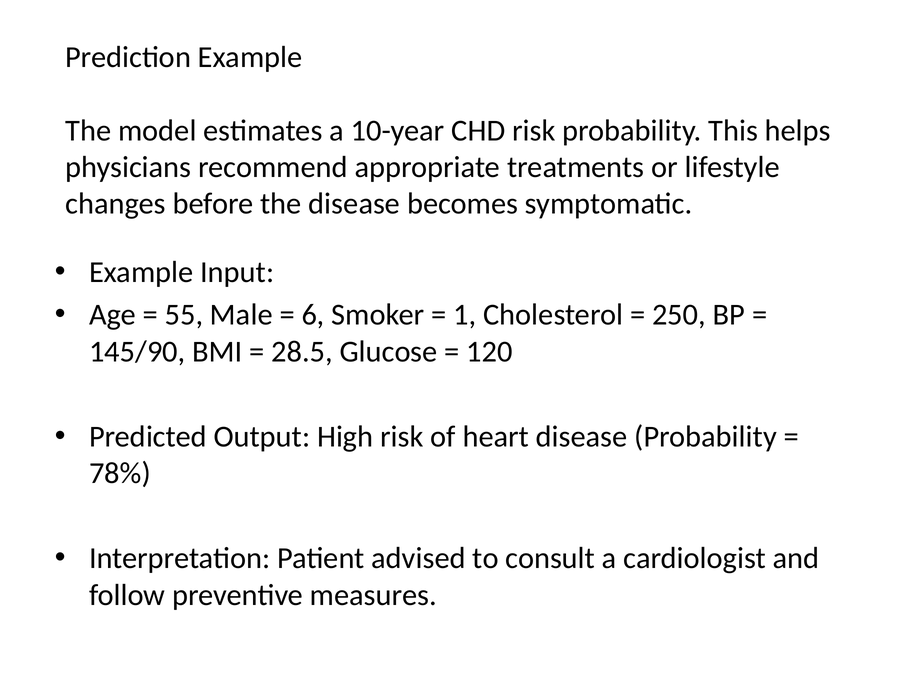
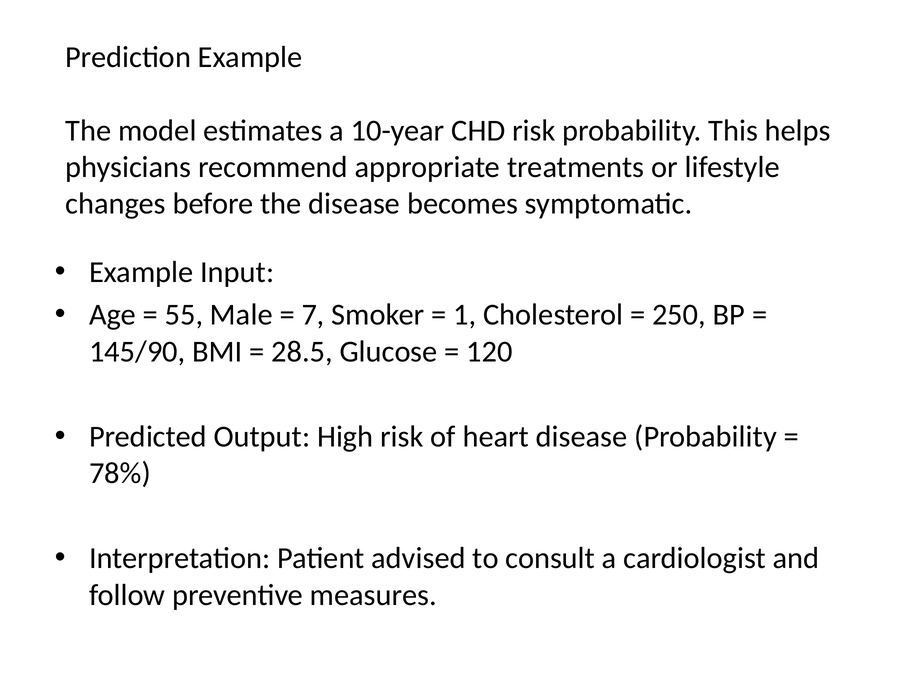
6: 6 -> 7 (313, 315)
